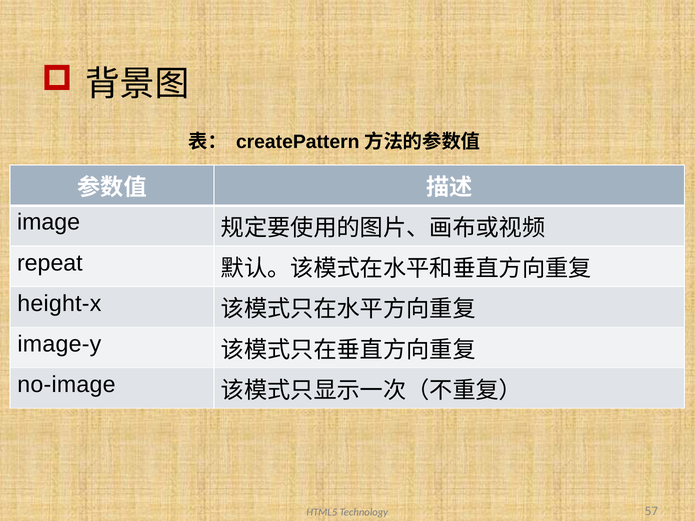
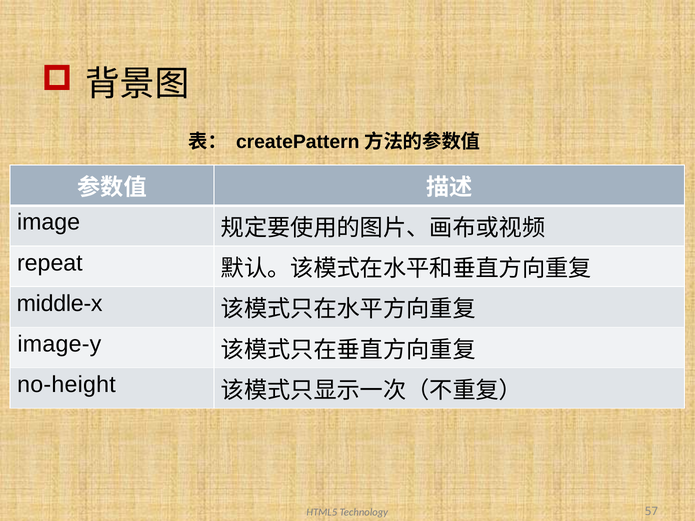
height-x: height-x -> middle-x (60, 304)
no-image: no-image -> no-height (66, 385)
